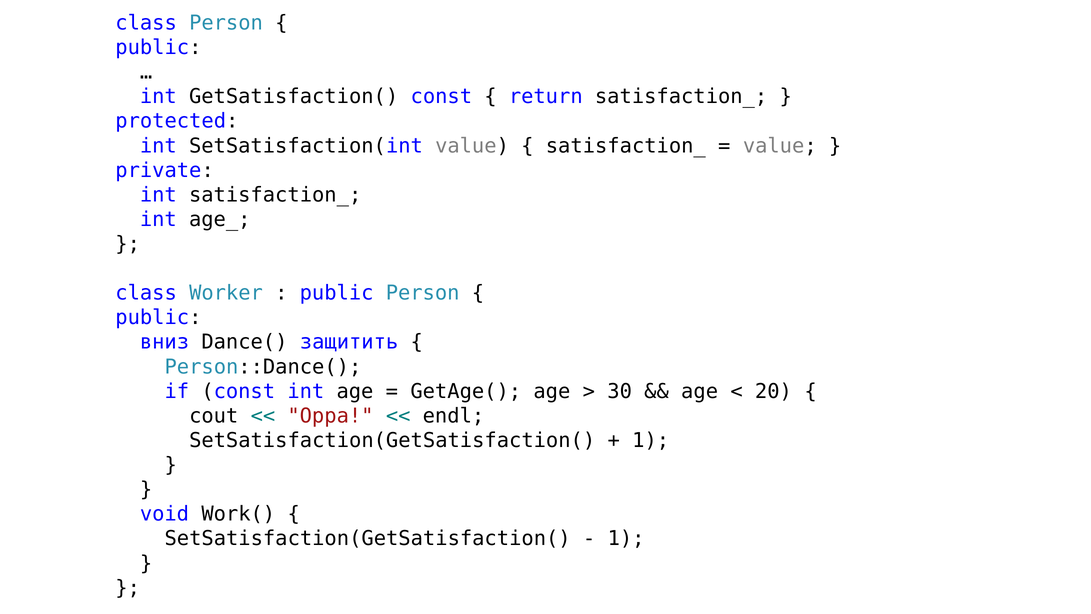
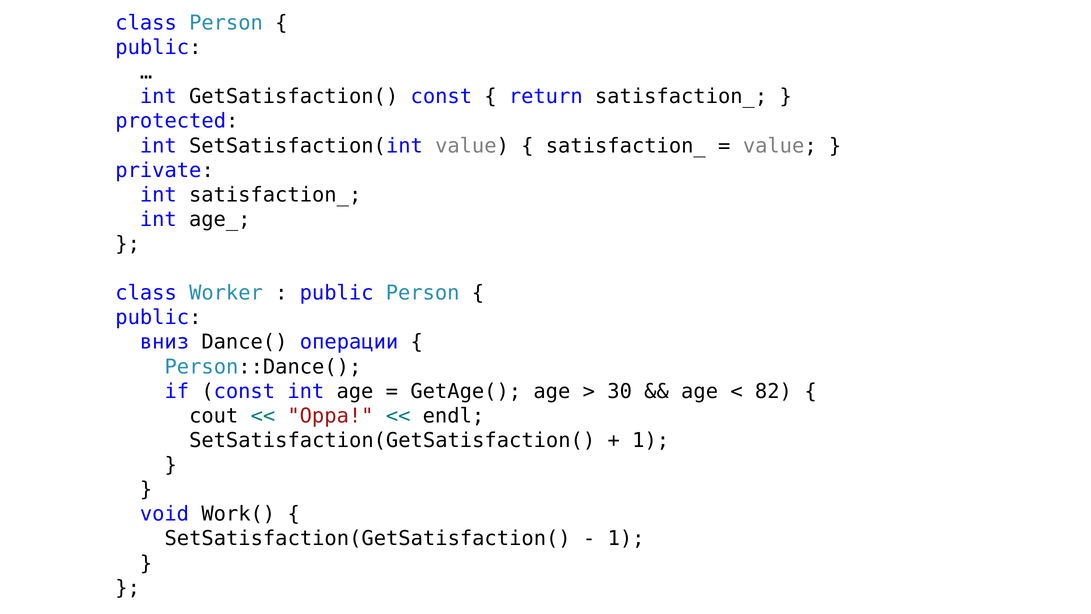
защитить: защитить -> операции (349, 342)
20: 20 -> 82 (773, 391)
